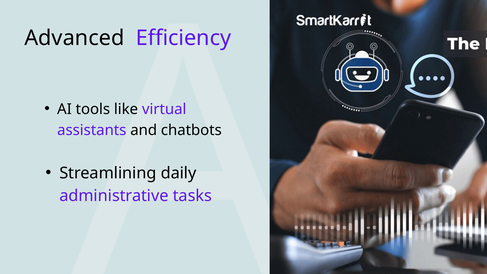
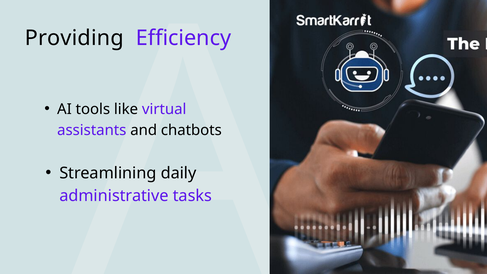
Advanced: Advanced -> Providing (74, 38)
